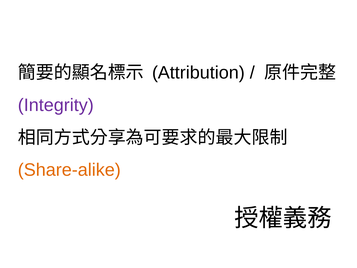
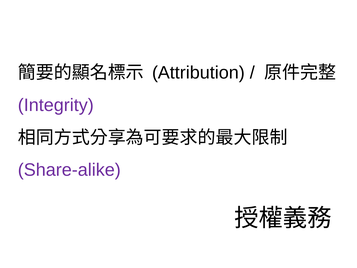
Share-alike colour: orange -> purple (69, 170)
